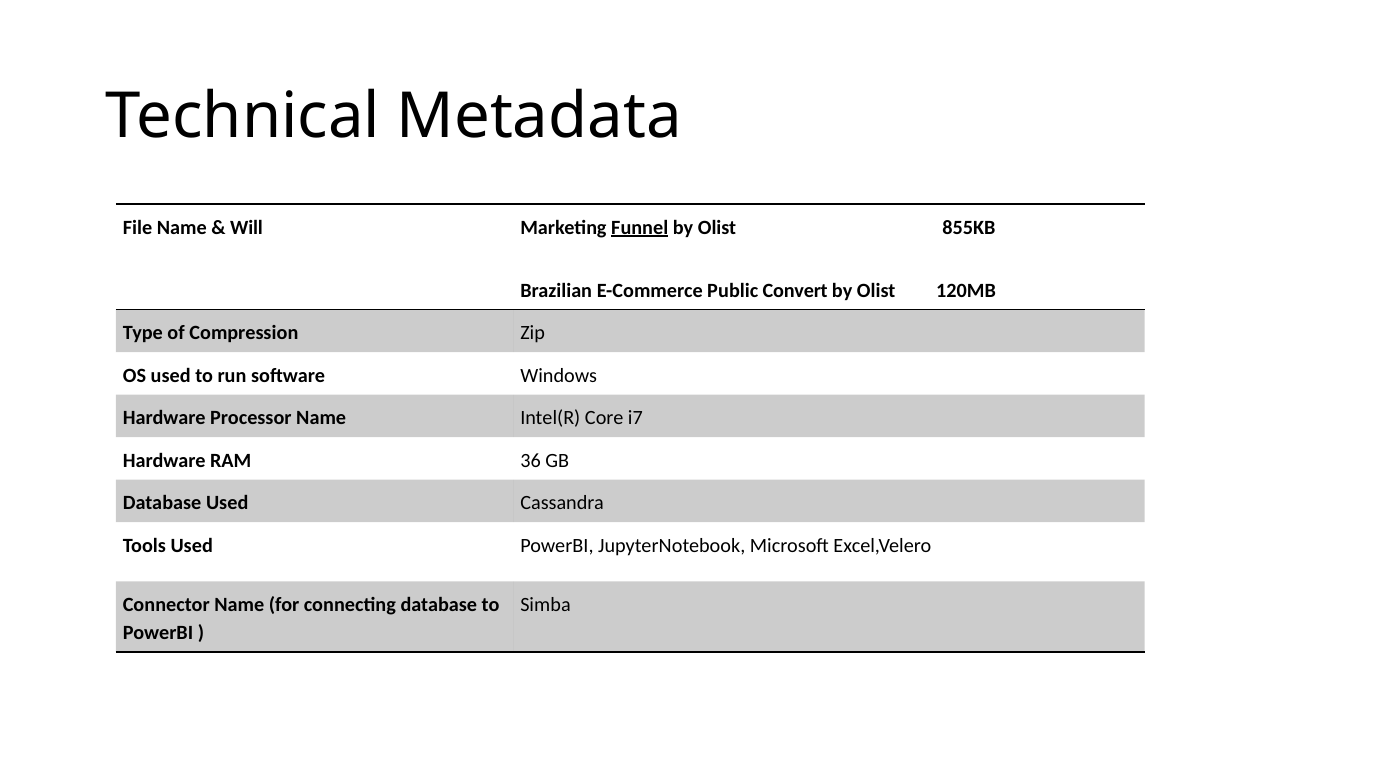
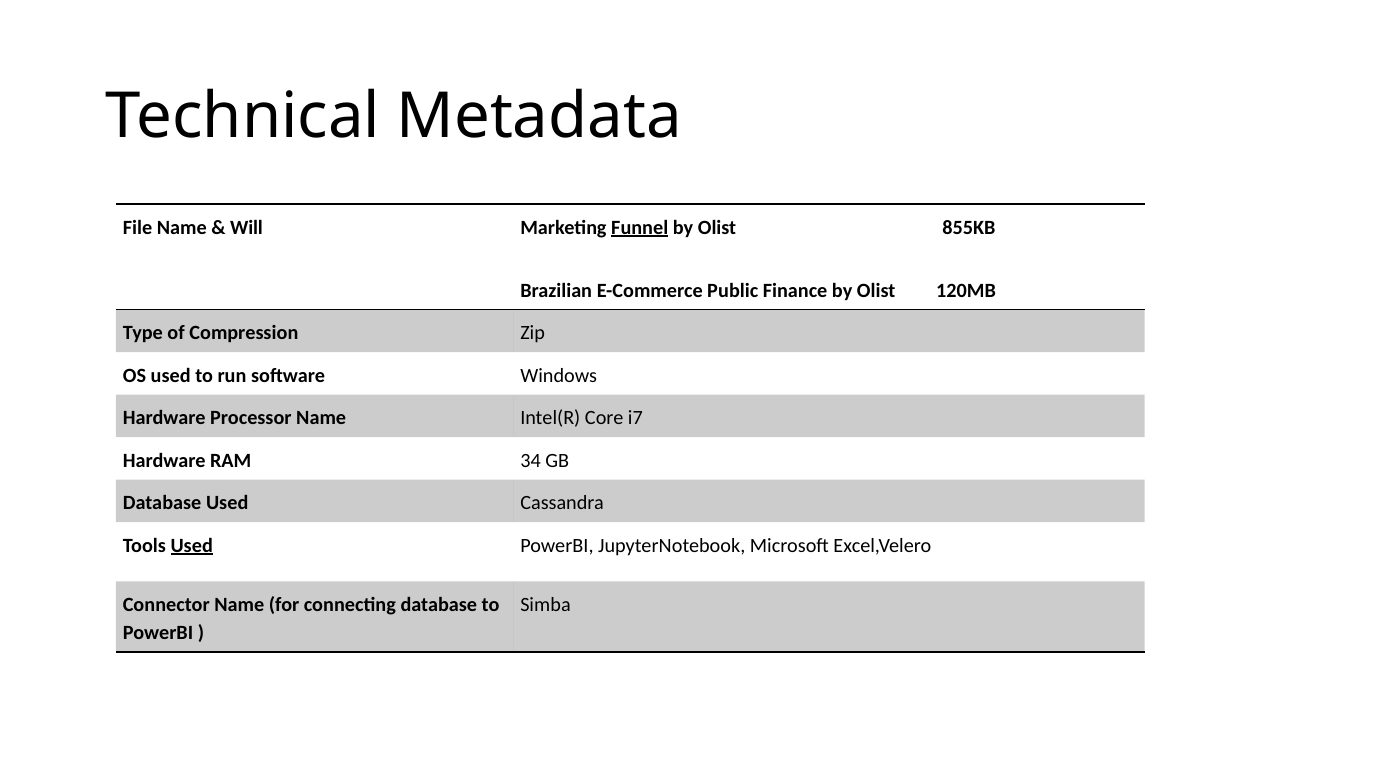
Convert: Convert -> Finance (795, 290)
36: 36 -> 34 (531, 460)
Used underline: none -> present (192, 545)
